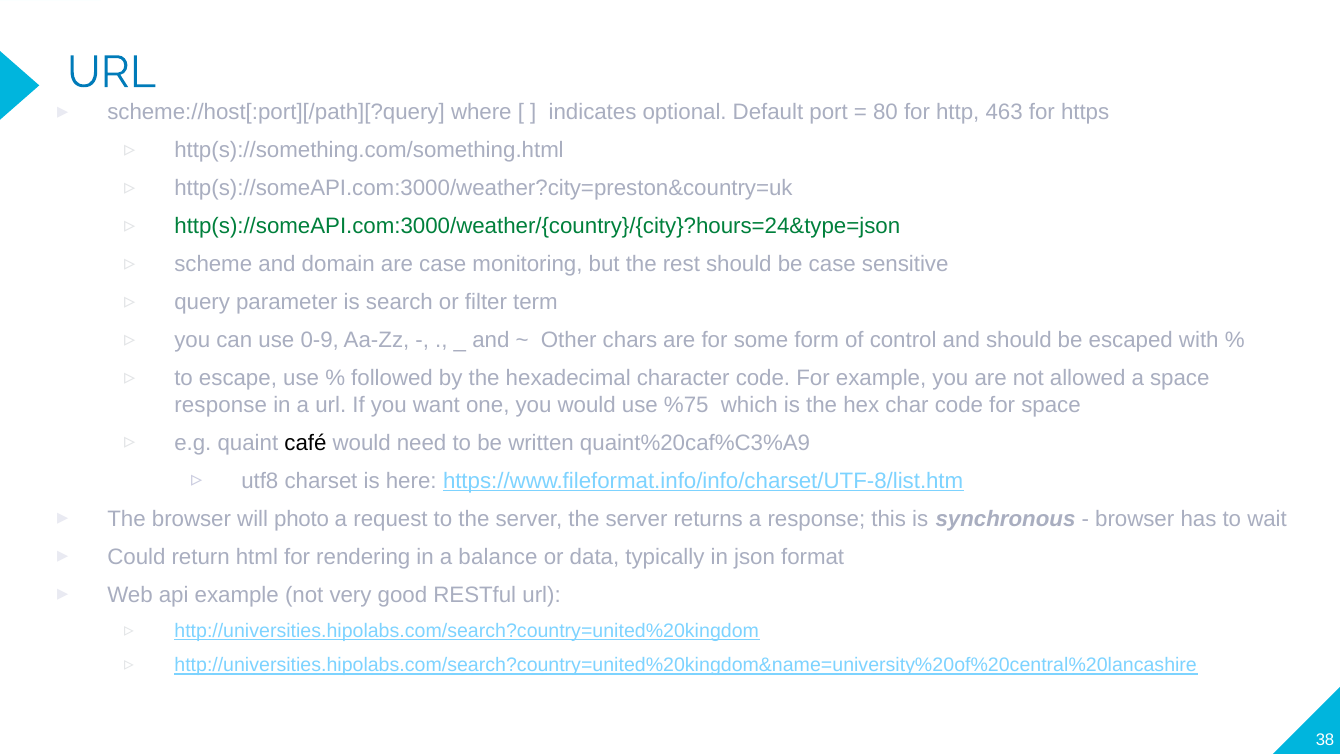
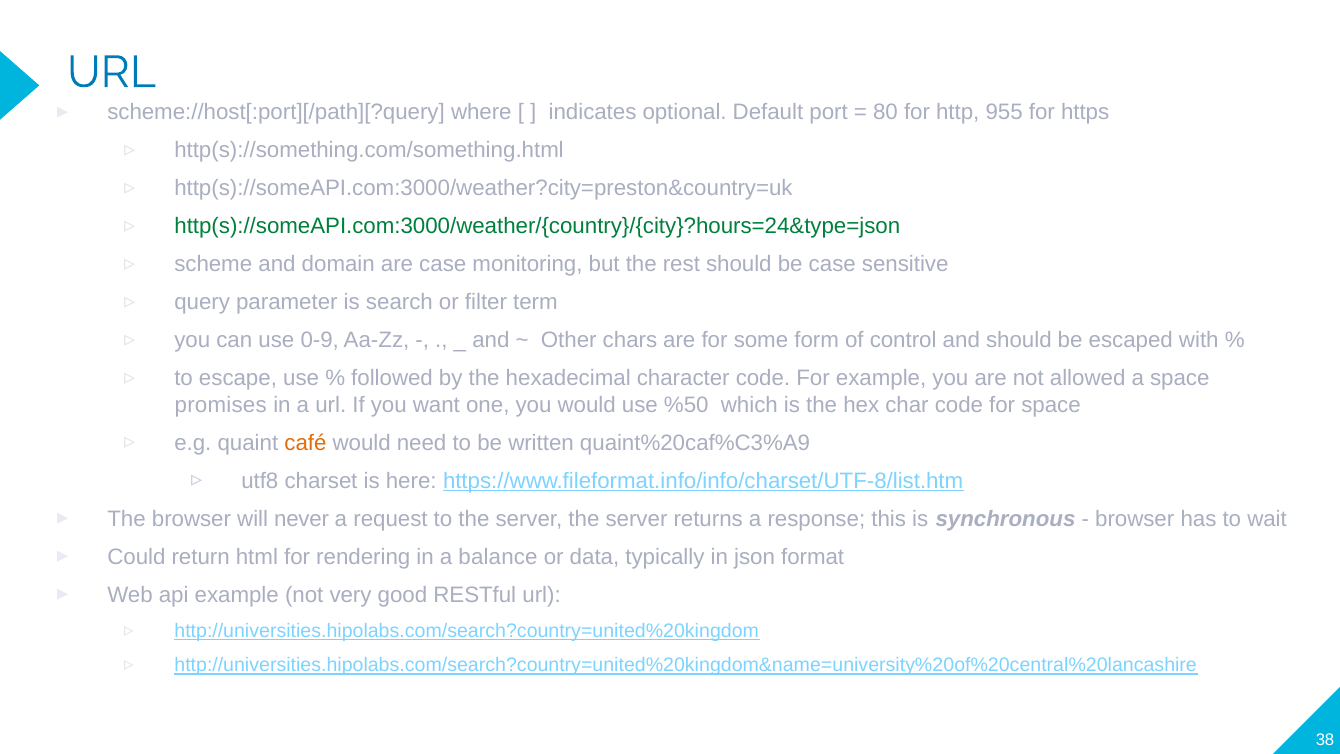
463: 463 -> 955 (1004, 112)
response: response -> promises (221, 405)
%75: %75 -> %50 (686, 405)
café colour: black -> orange (305, 443)
photo: photo -> never (302, 519)
